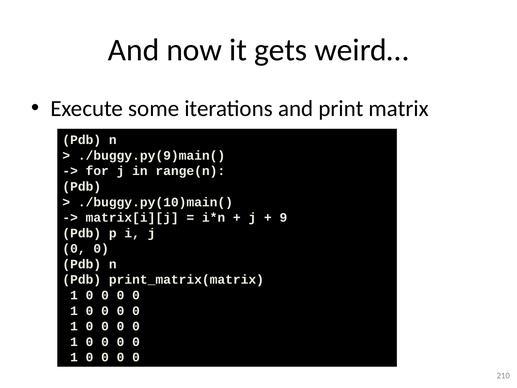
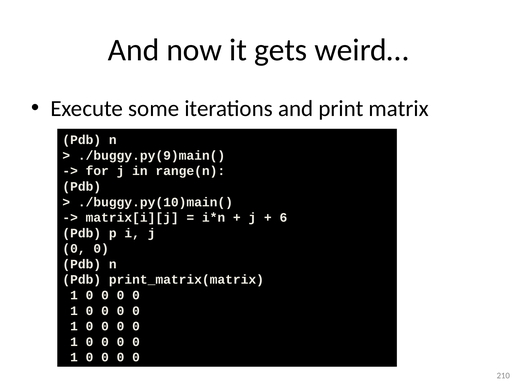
9: 9 -> 6 (283, 217)
